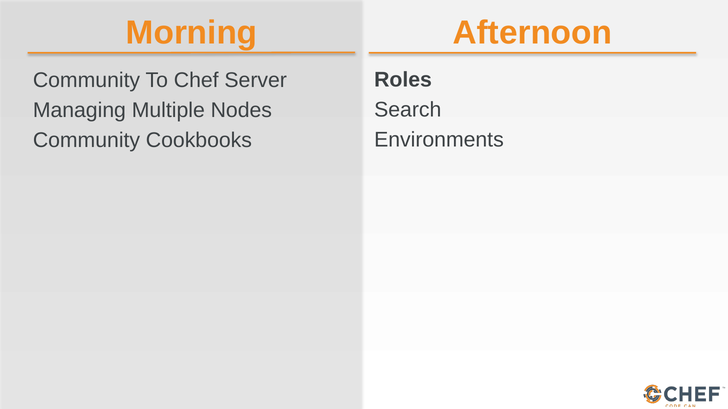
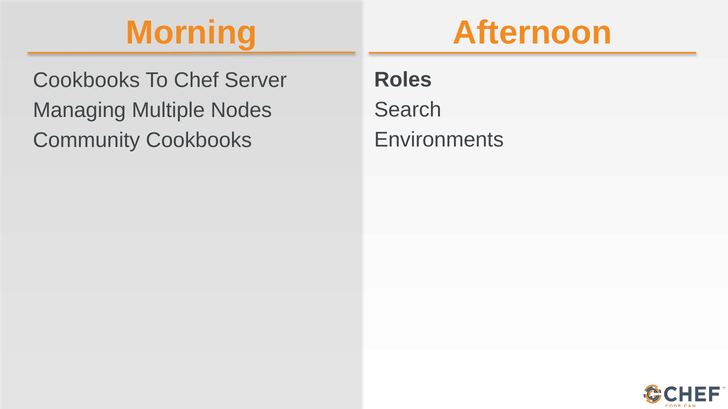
Community: Community -> Cookbooks (86, 81)
